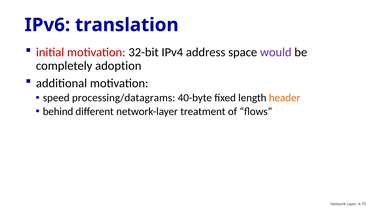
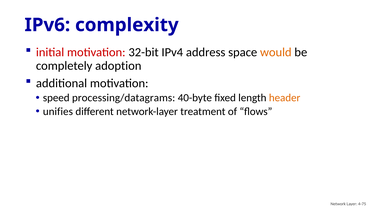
translation: translation -> complexity (127, 25)
would colour: purple -> orange (276, 52)
behind: behind -> unifies (58, 112)
